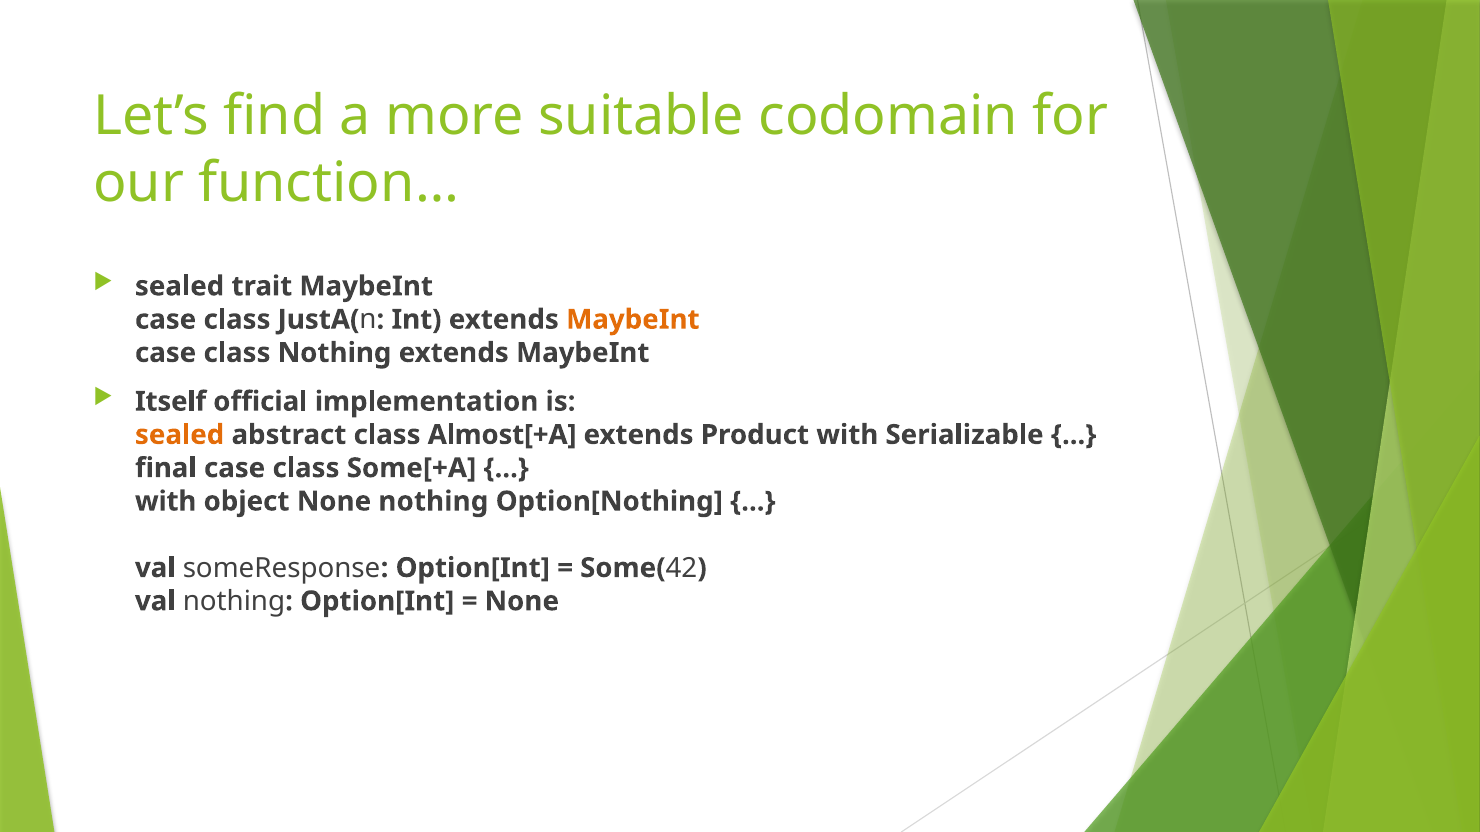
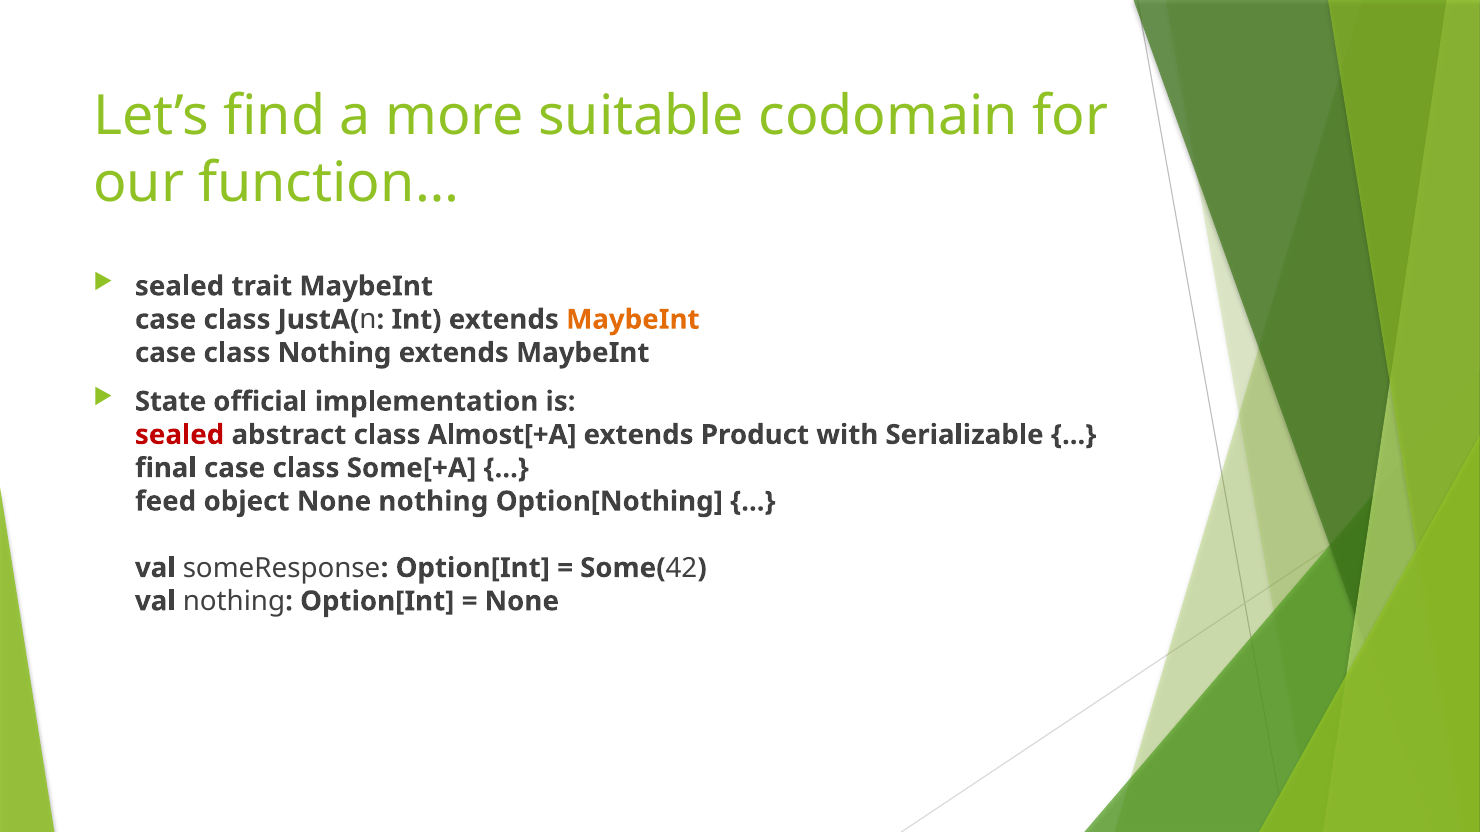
Itself: Itself -> State (171, 402)
sealed colour: orange -> red (180, 435)
with: with -> feed (166, 502)
